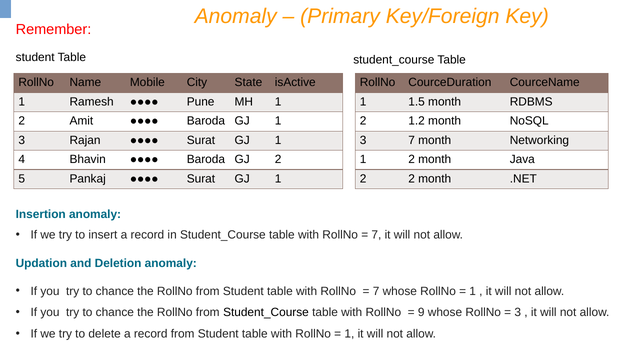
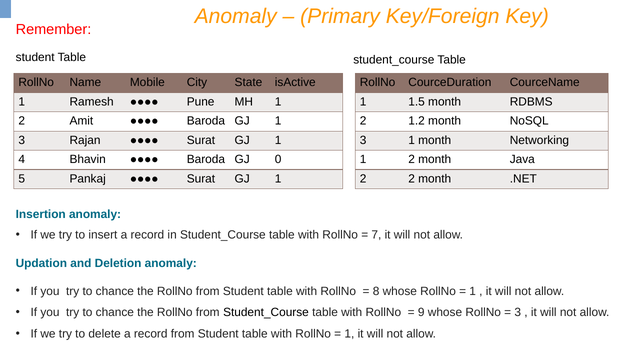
3 7: 7 -> 1 (412, 140)
GJ 2: 2 -> 0 (278, 159)
7: 7 -> 8 (376, 291)
